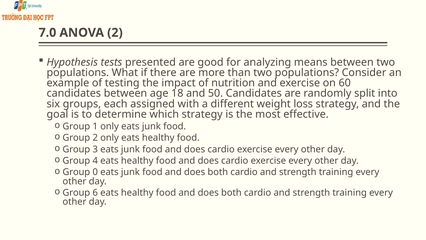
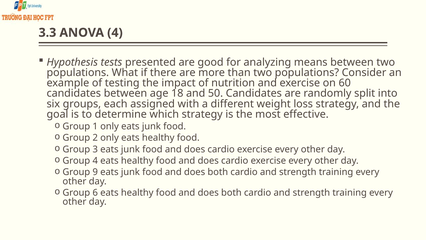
7.0: 7.0 -> 3.3 (47, 33)
ANOVA 2: 2 -> 4 (115, 33)
0: 0 -> 9 (95, 172)
